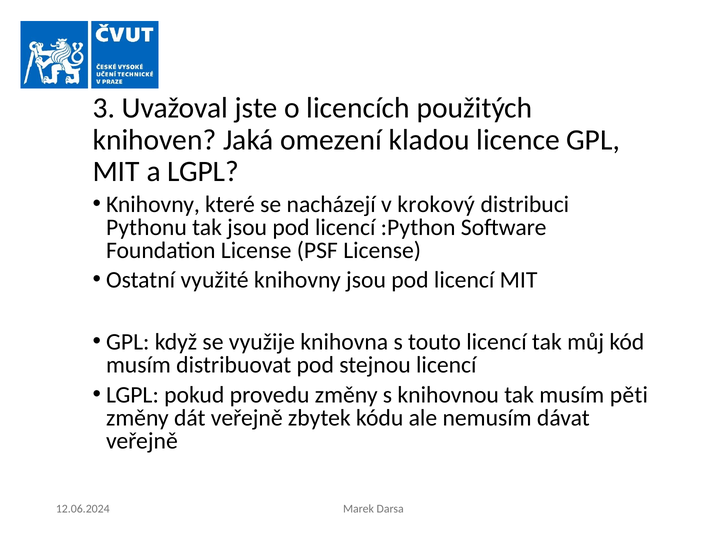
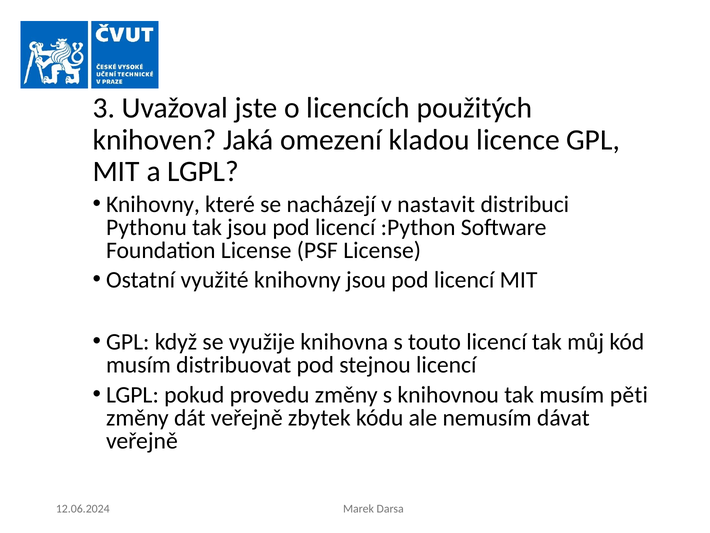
krokový: krokový -> nastavit (436, 204)
